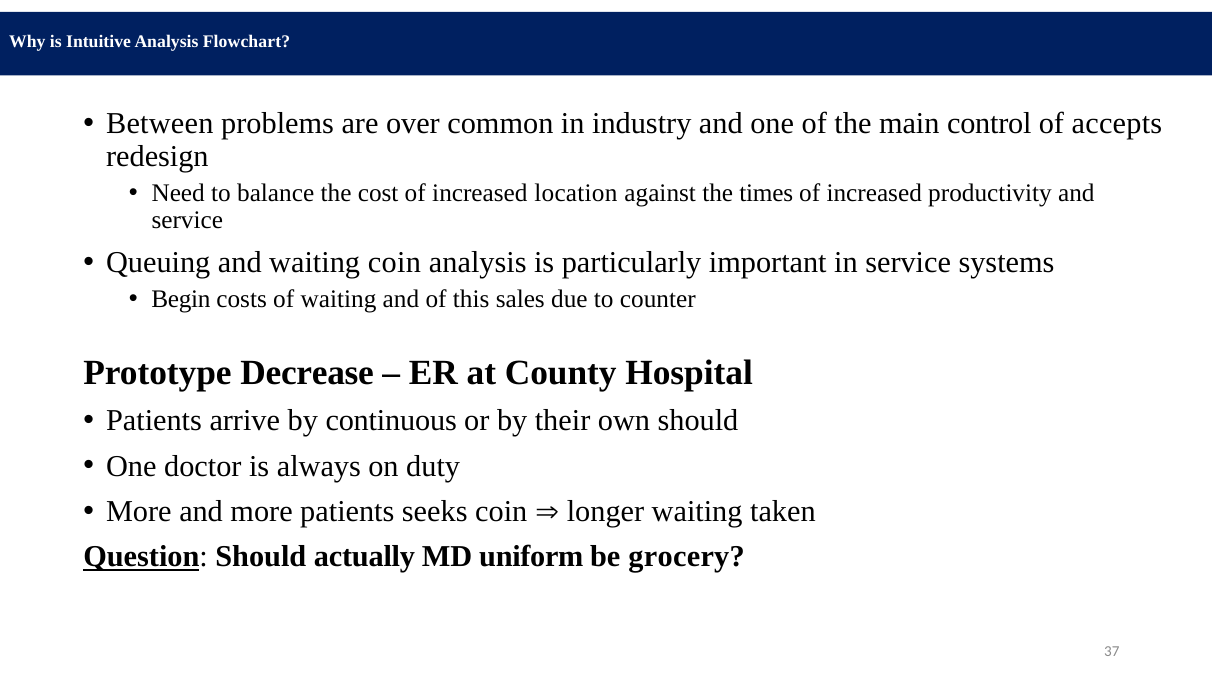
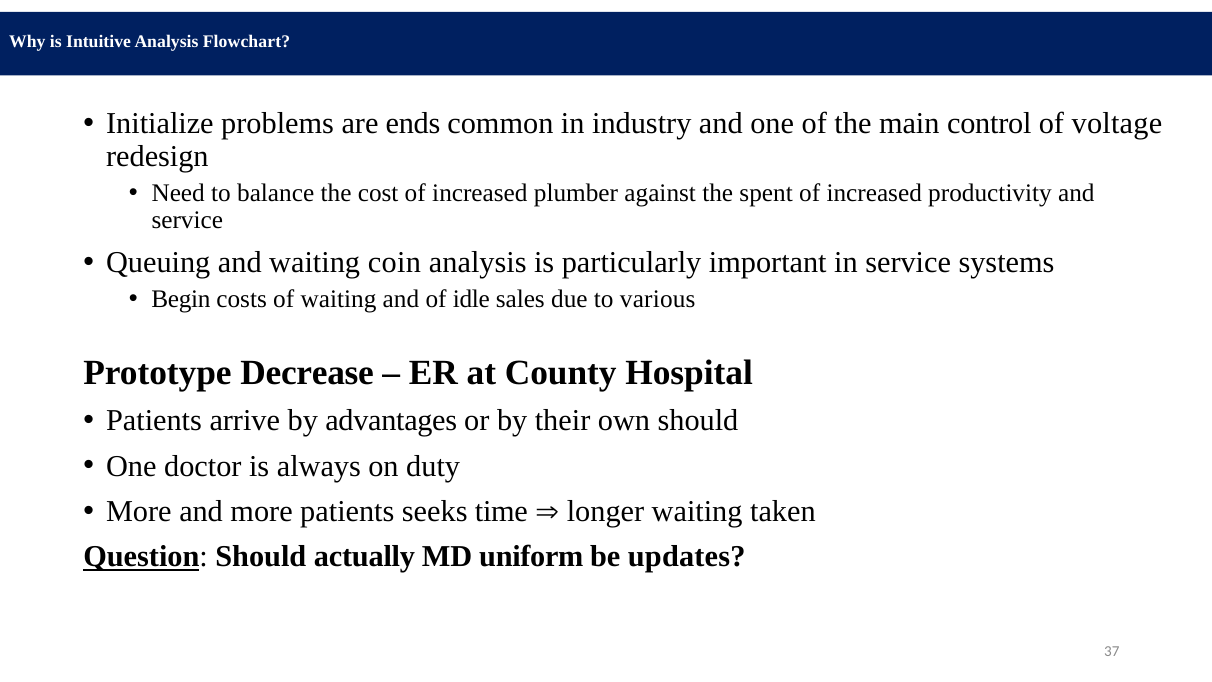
Between: Between -> Initialize (160, 124)
over: over -> ends (413, 124)
accepts: accepts -> voltage (1117, 124)
location: location -> plumber (576, 193)
times: times -> spent (766, 193)
this: this -> idle (471, 299)
counter: counter -> various (658, 299)
continuous: continuous -> advantages (391, 420)
seeks coin: coin -> time (501, 511)
grocery: grocery -> updates (687, 557)
